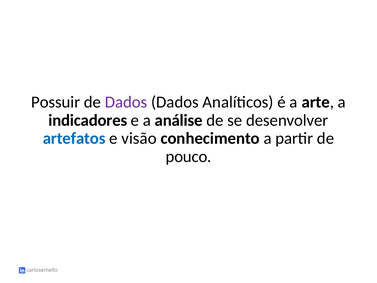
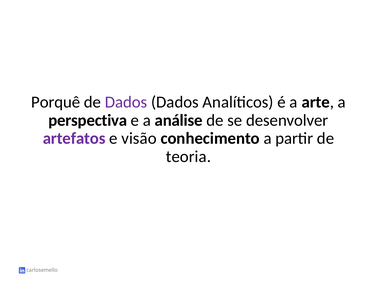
Possuir: Possuir -> Porquê (56, 102)
indicadores: indicadores -> perspectiva (88, 120)
artefatos colour: blue -> purple (74, 138)
pouco: pouco -> teoria (188, 156)
